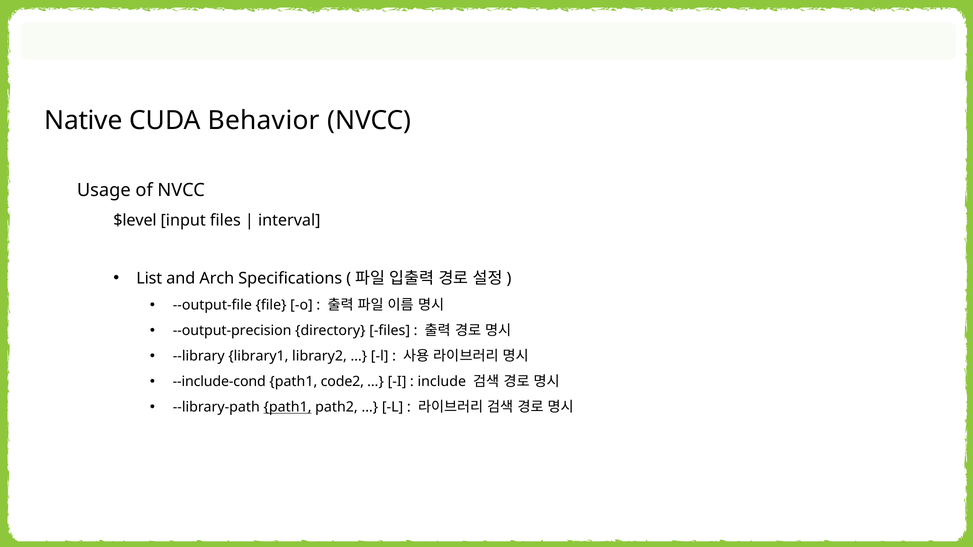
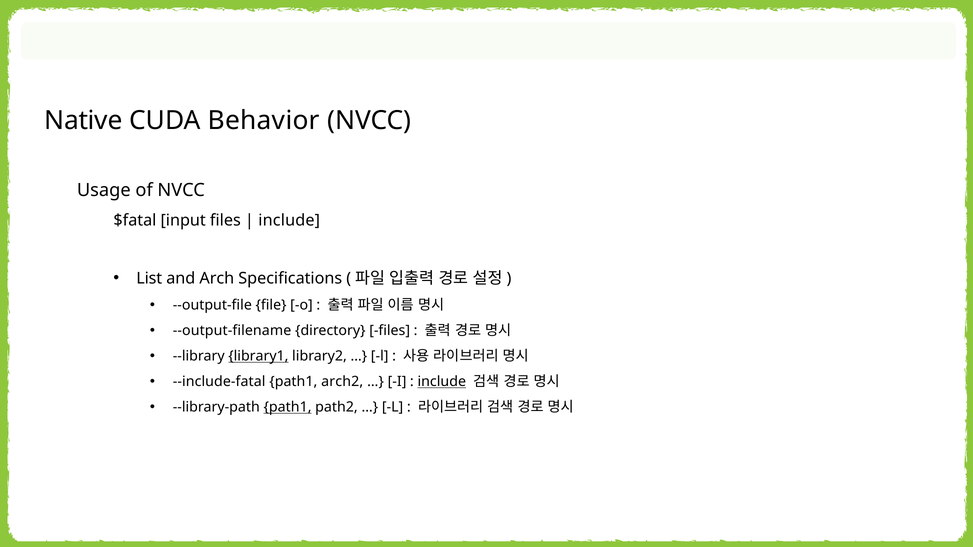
$level: $level -> $fatal (135, 220)
interval: interval -> include (289, 220)
--output-precision: --output-precision -> --output-filename (232, 331)
library1 underline: none -> present (258, 356)
--include-cond: --include-cond -> --include-fatal (219, 382)
code2: code2 -> arch2 (342, 382)
include underline: none -> present (442, 382)
